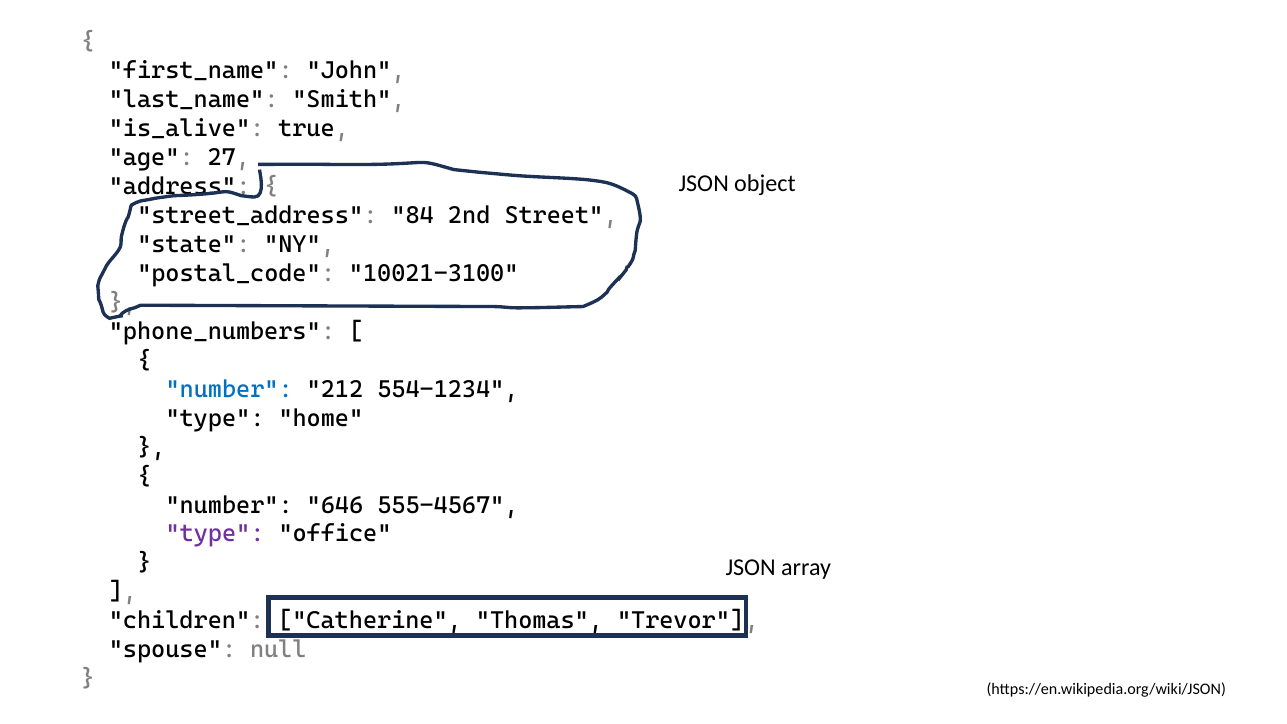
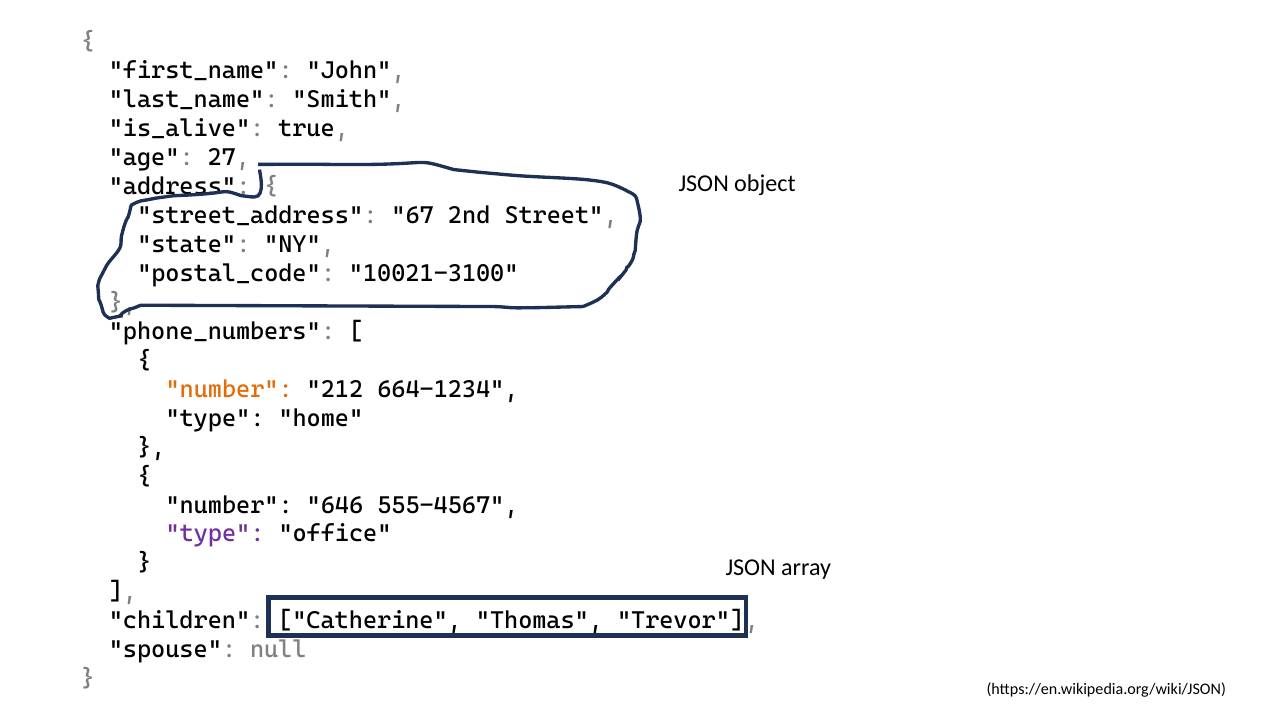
84: 84 -> 67 (413, 215)
number colour: blue -> orange (229, 389)
554-1234: 554-1234 -> 664-1234 (448, 389)
